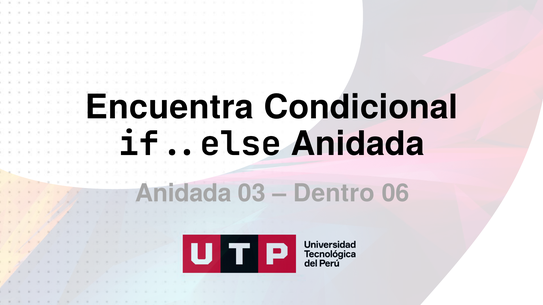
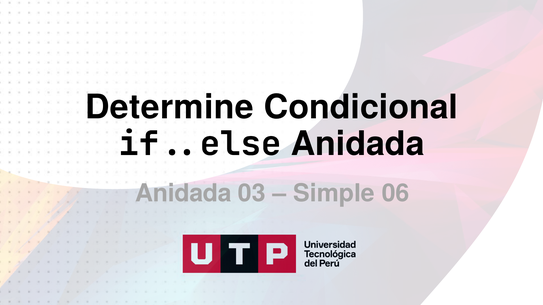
Encuentra: Encuentra -> Determine (169, 107)
Dentro: Dentro -> Simple (334, 194)
